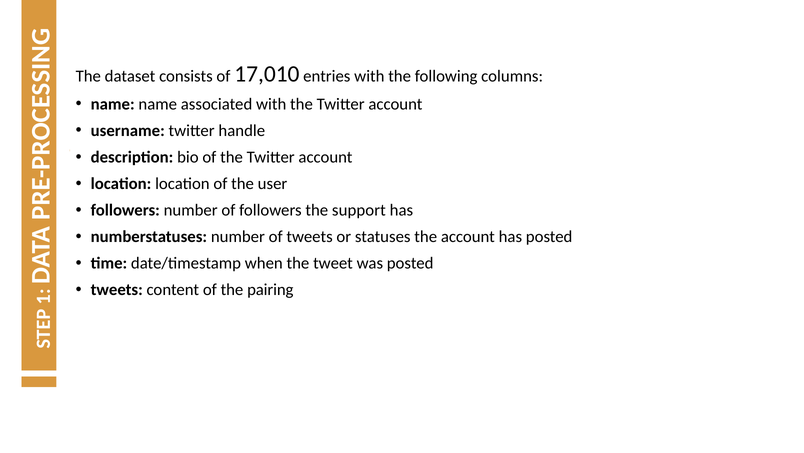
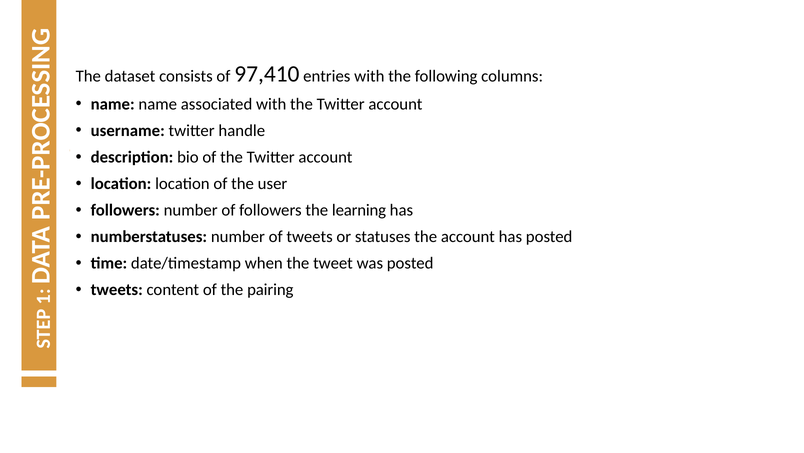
17,010: 17,010 -> 97,410 (267, 74)
support: support -> learning (359, 210)
